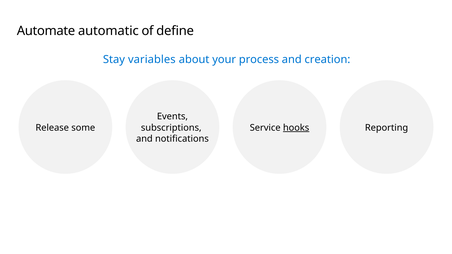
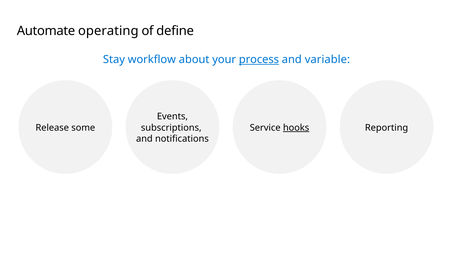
automatic: automatic -> operating (108, 31)
variables: variables -> workflow (152, 60)
process underline: none -> present (259, 60)
creation: creation -> variable (327, 60)
